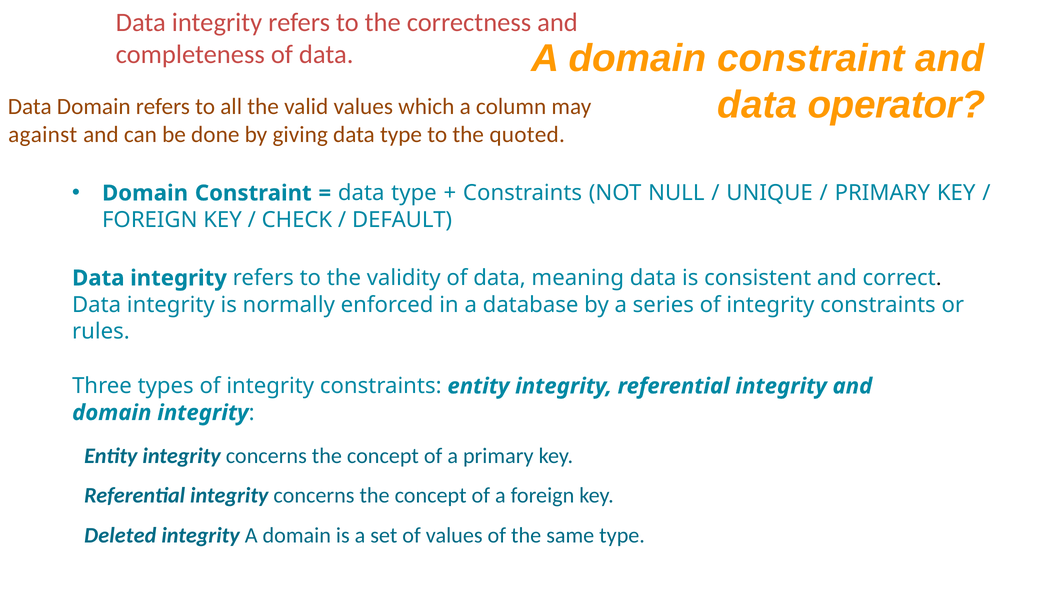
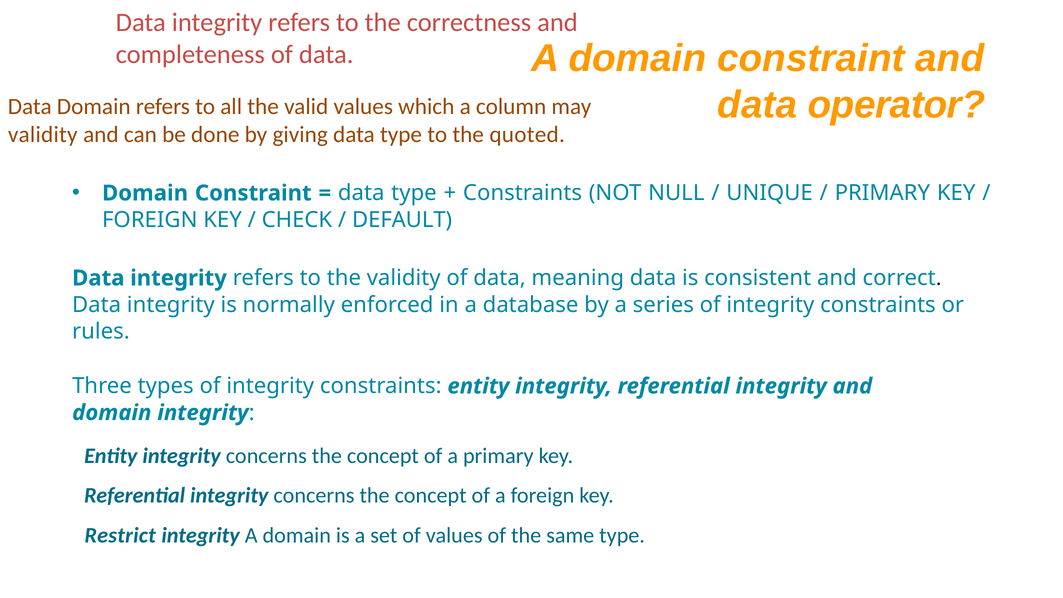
against: against -> validity (43, 135)
Deleted: Deleted -> Restrict (120, 536)
